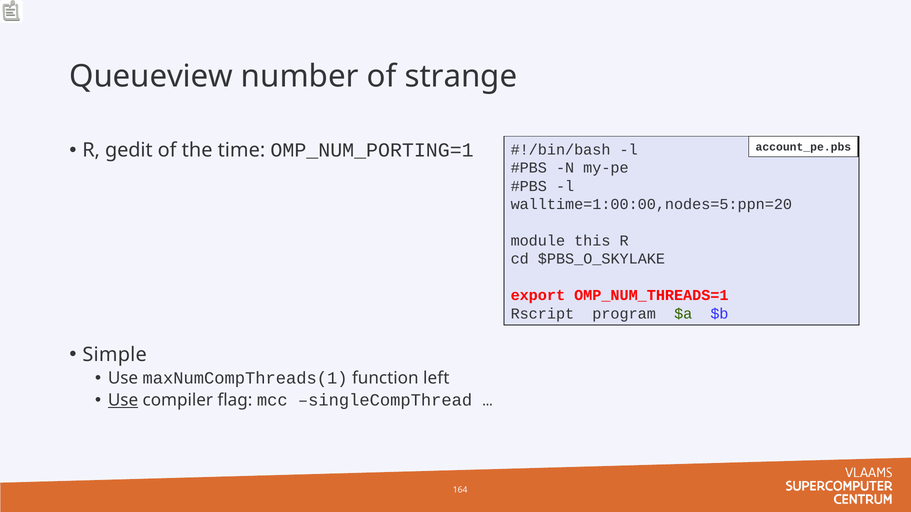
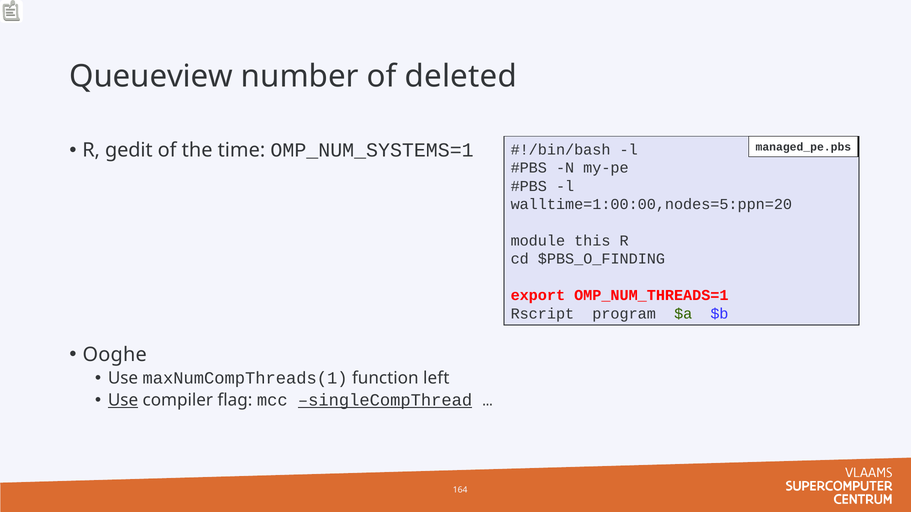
strange: strange -> deleted (461, 77)
OMP_NUM_PORTING=1: OMP_NUM_PORTING=1 -> OMP_NUM_SYSTEMS=1 (372, 150)
account_pe.pbs: account_pe.pbs -> managed_pe.pbs (803, 147)
$PBS_O_SKYLAKE: $PBS_O_SKYLAKE -> $PBS_O_FINDING (601, 259)
Simple: Simple -> Ooghe (115, 355)
singleCompThread underline: none -> present (385, 400)
